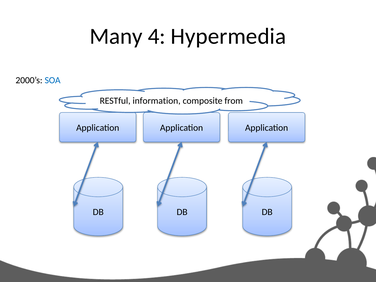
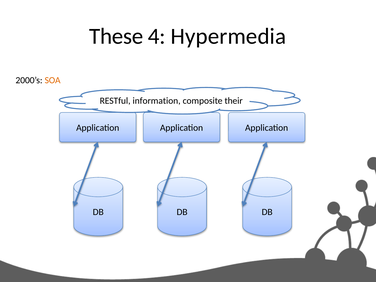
Many: Many -> These (116, 36)
SOA colour: blue -> orange (53, 80)
from: from -> their (234, 101)
